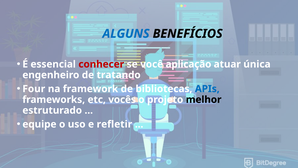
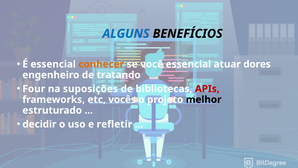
conhecer colour: red -> orange (101, 64)
você aplicação: aplicação -> essencial (188, 64)
única: única -> dores (257, 64)
framework: framework -> suposições (90, 89)
APIs colour: blue -> red (207, 89)
equipe: equipe -> decidir (39, 124)
